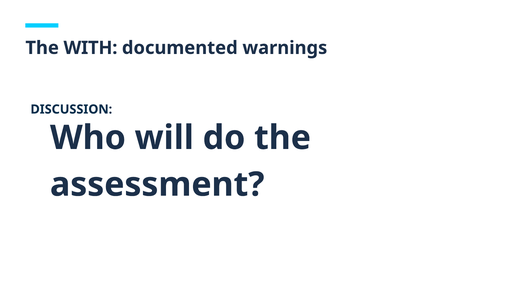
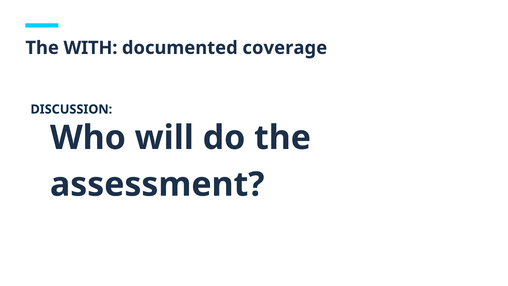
warnings: warnings -> coverage (285, 48)
